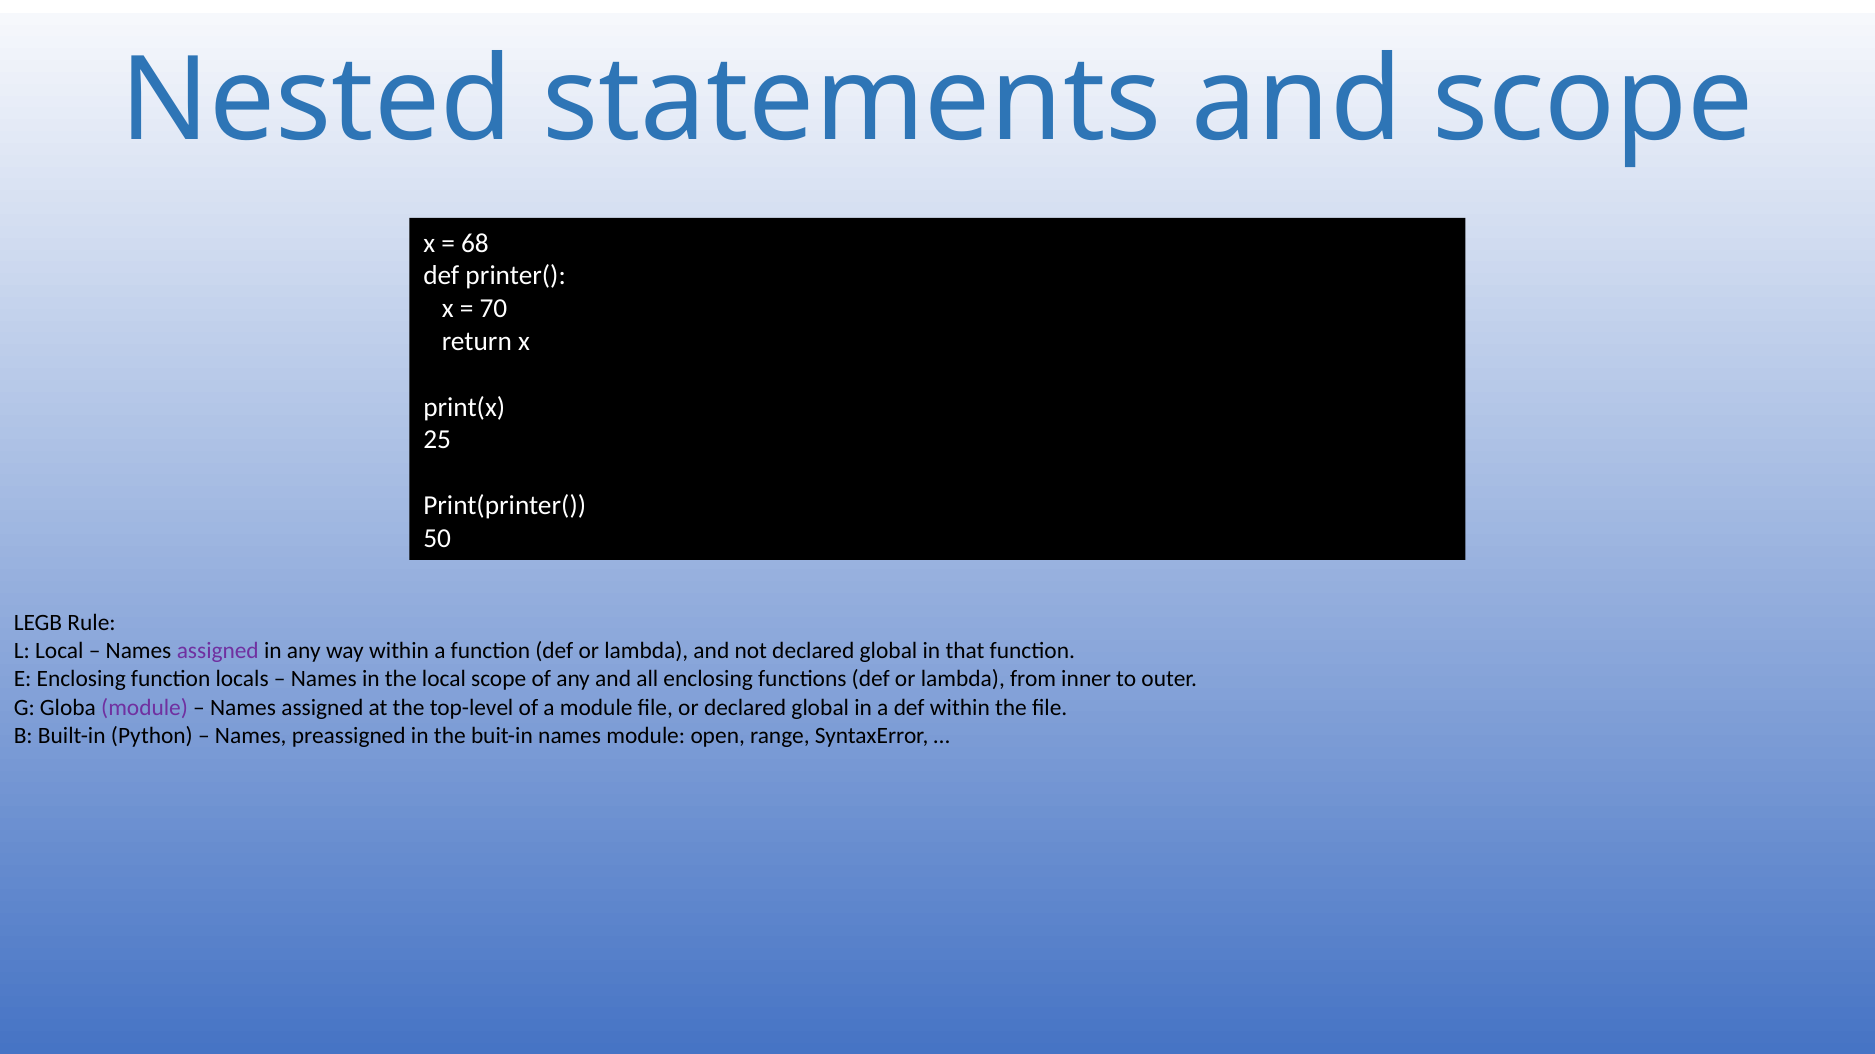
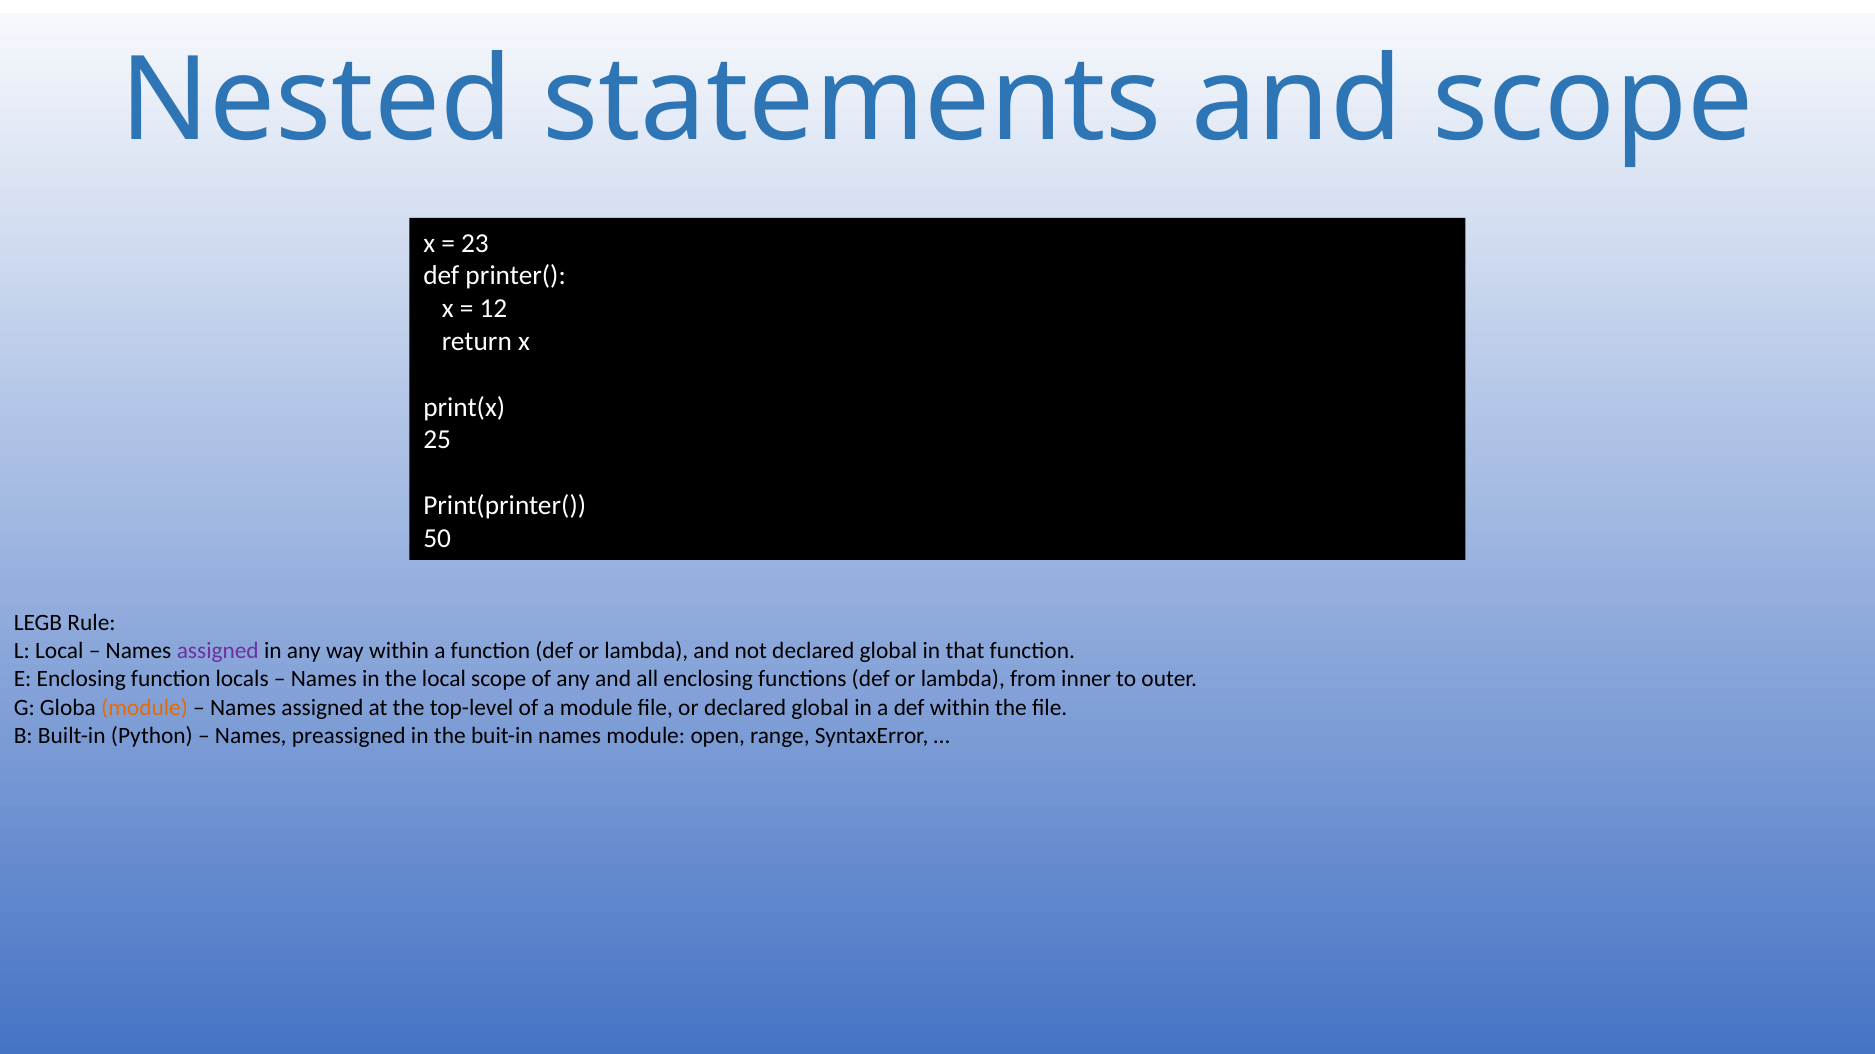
68: 68 -> 23 (475, 243)
70: 70 -> 12 (493, 309)
module colour: purple -> orange (145, 708)
